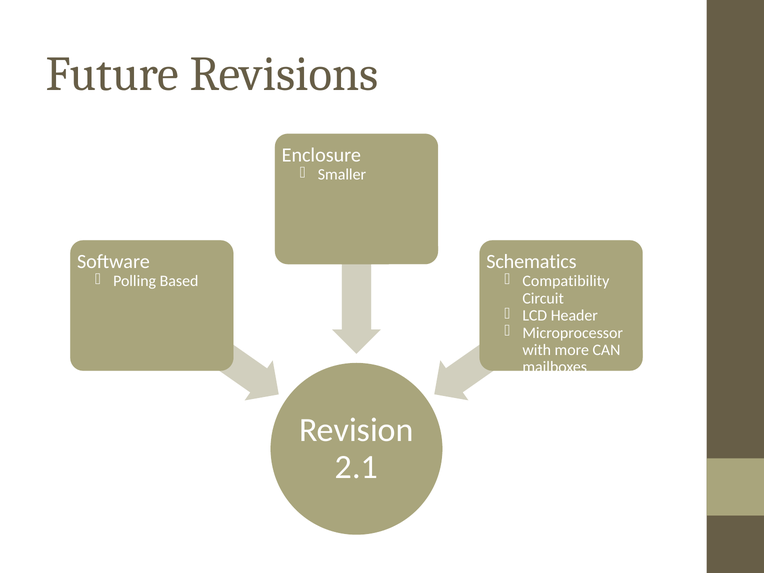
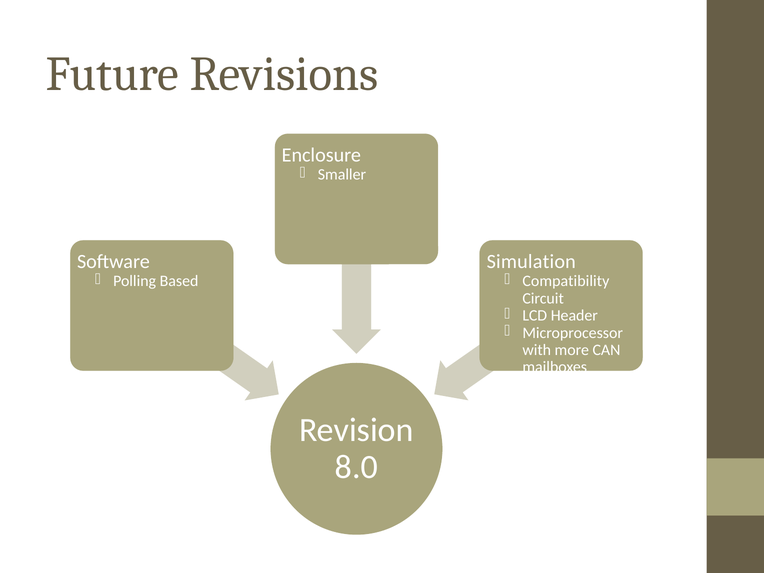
Schematics: Schematics -> Simulation (531, 262)
2.1: 2.1 -> 8.0 (356, 467)
